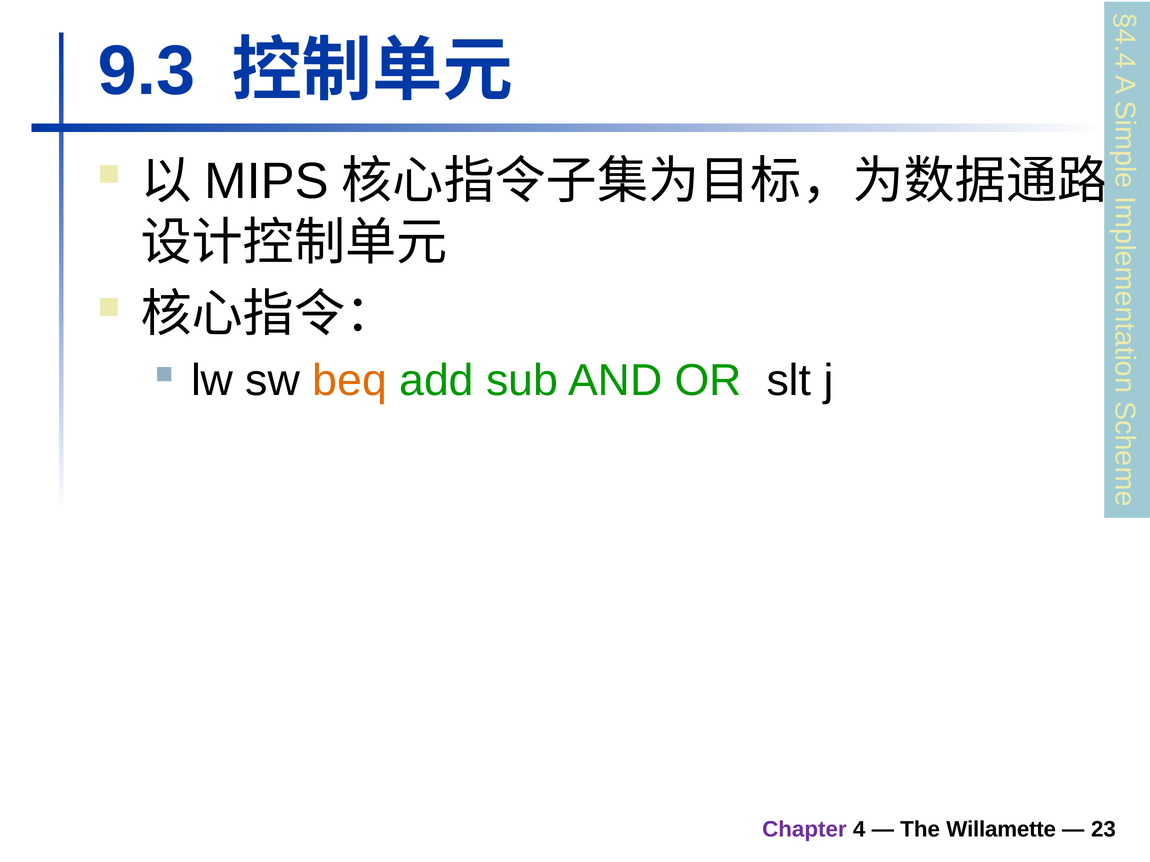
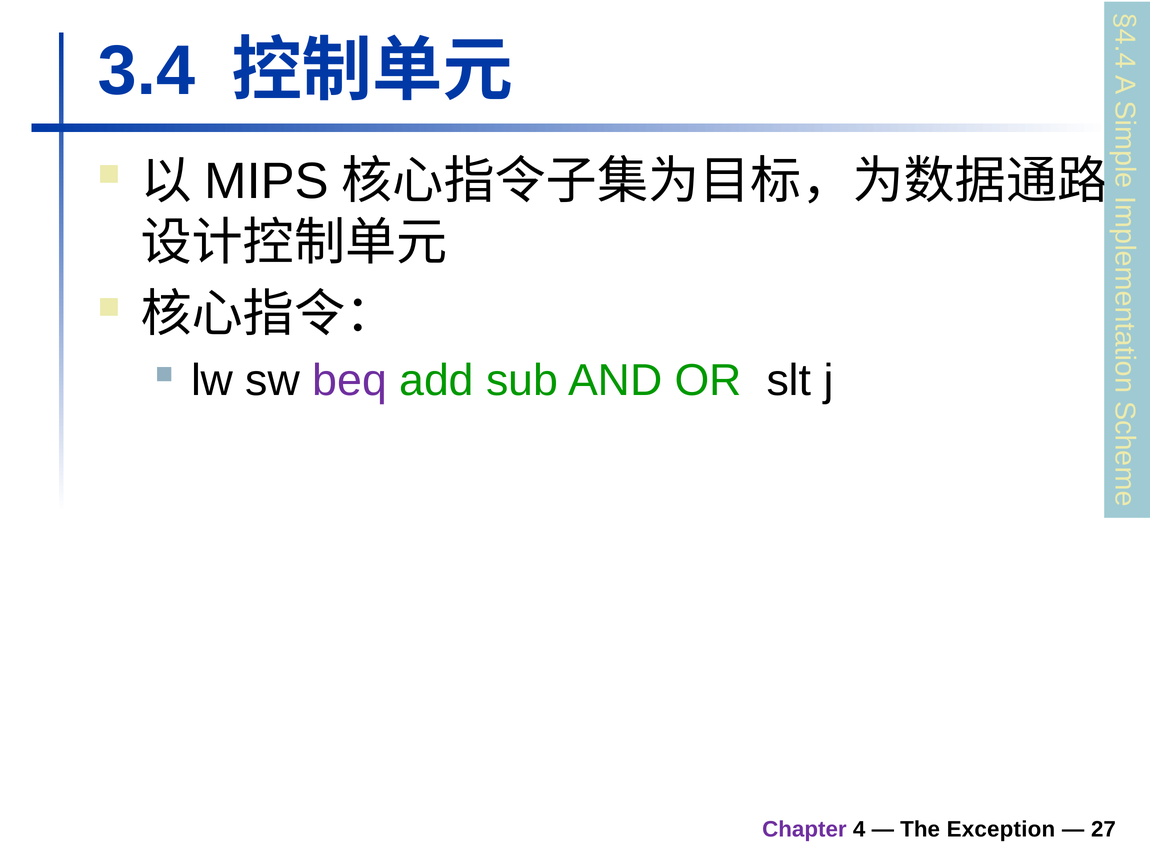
9.3: 9.3 -> 3.4 (146, 71)
beq colour: orange -> purple (350, 380)
Willamette: Willamette -> Exception (1001, 830)
23: 23 -> 27 (1103, 830)
